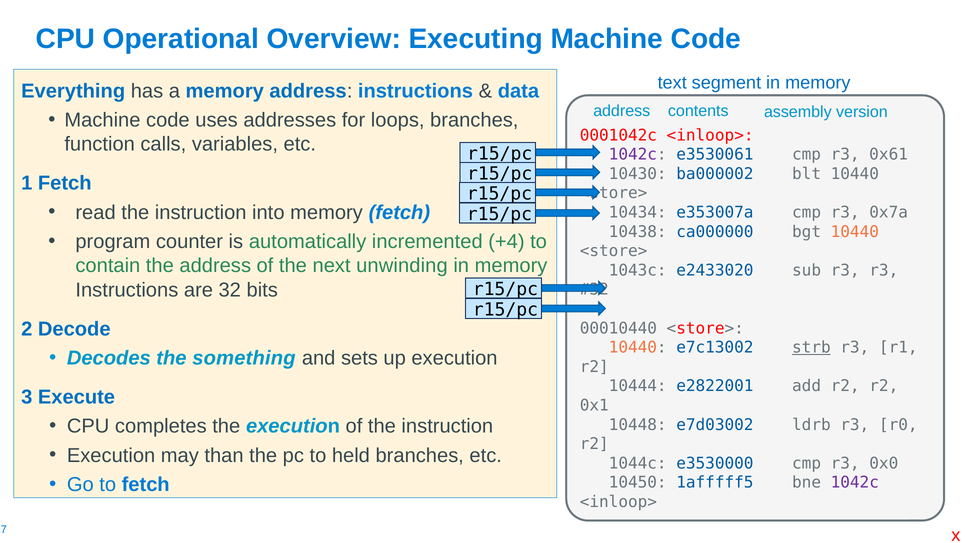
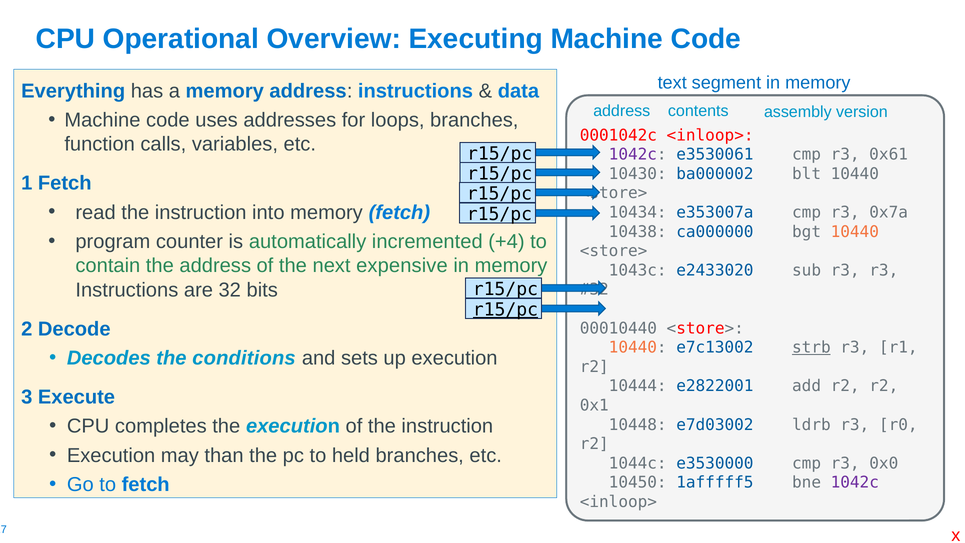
unwinding: unwinding -> expensive (402, 266)
r15/pc underline: none -> present (505, 310)
something: something -> conditions (244, 358)
